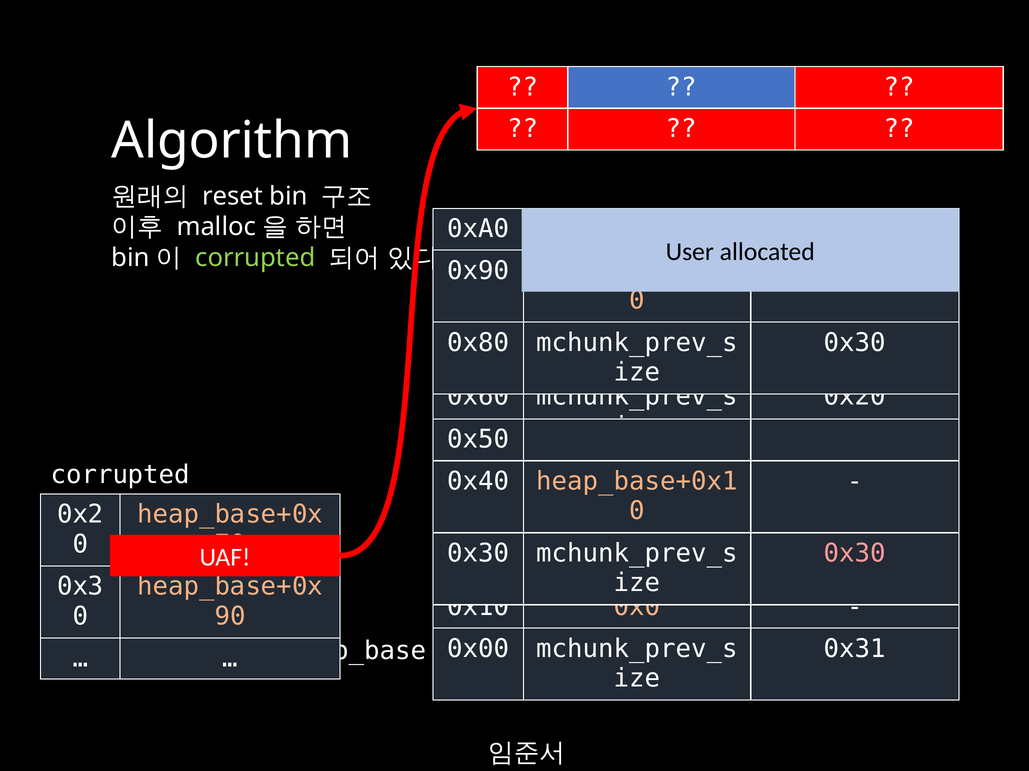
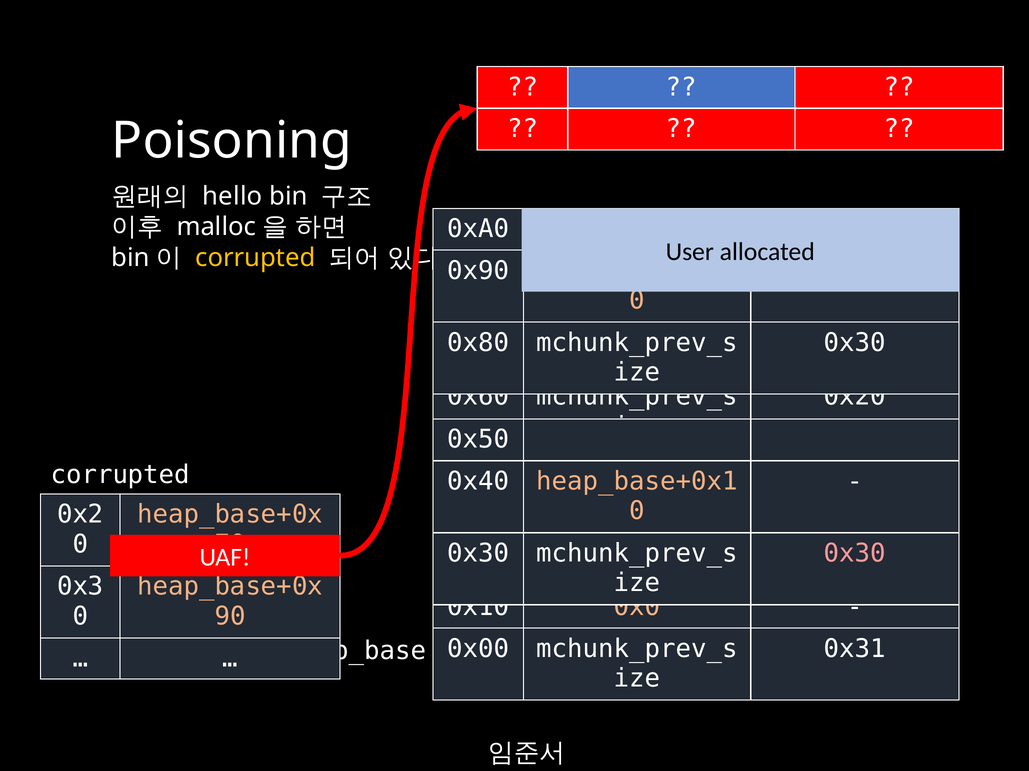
Algorithm: Algorithm -> Poisoning (232, 141)
reset: reset -> hello (232, 196)
corrupted colour: light green -> yellow (255, 258)
